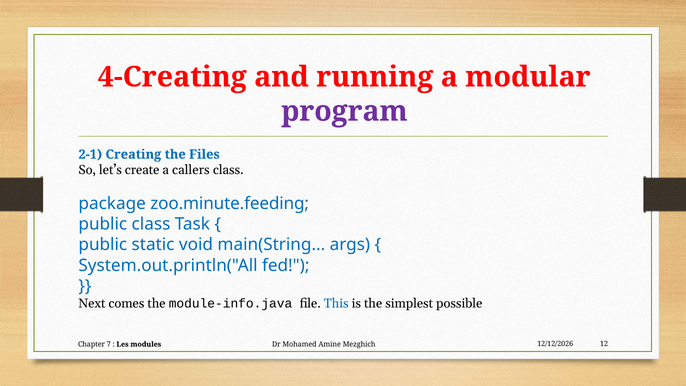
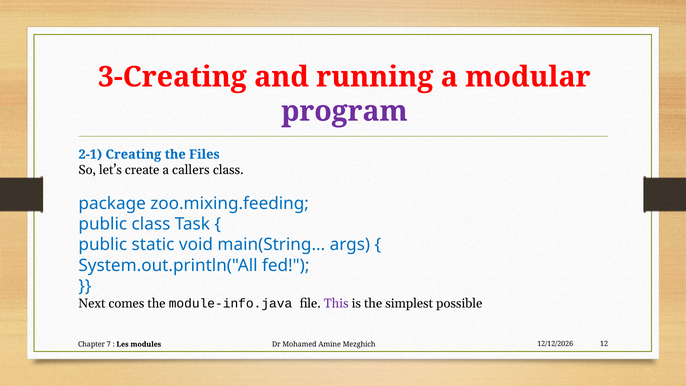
4-Creating: 4-Creating -> 3-Creating (172, 77)
zoo.minute.feeding: zoo.minute.feeding -> zoo.mixing.feeding (230, 204)
This colour: blue -> purple (336, 304)
